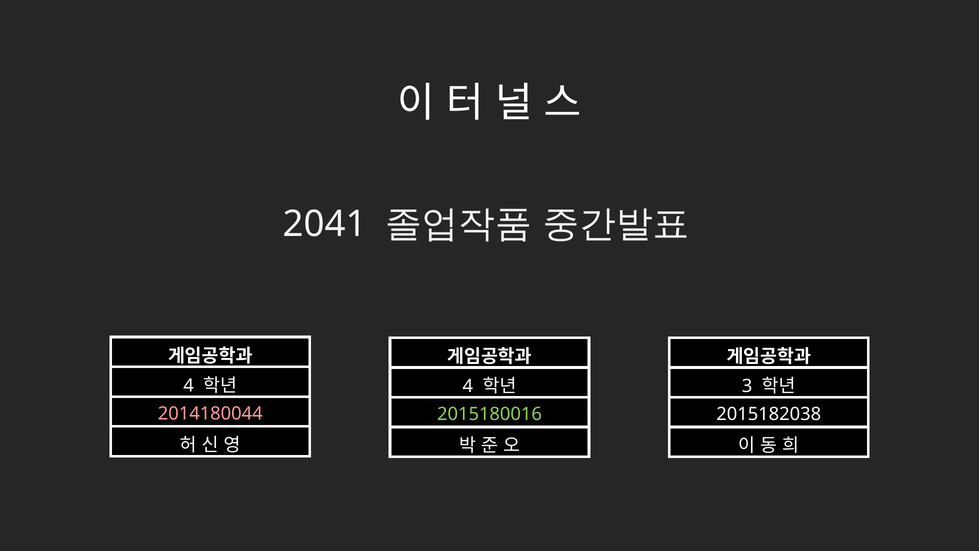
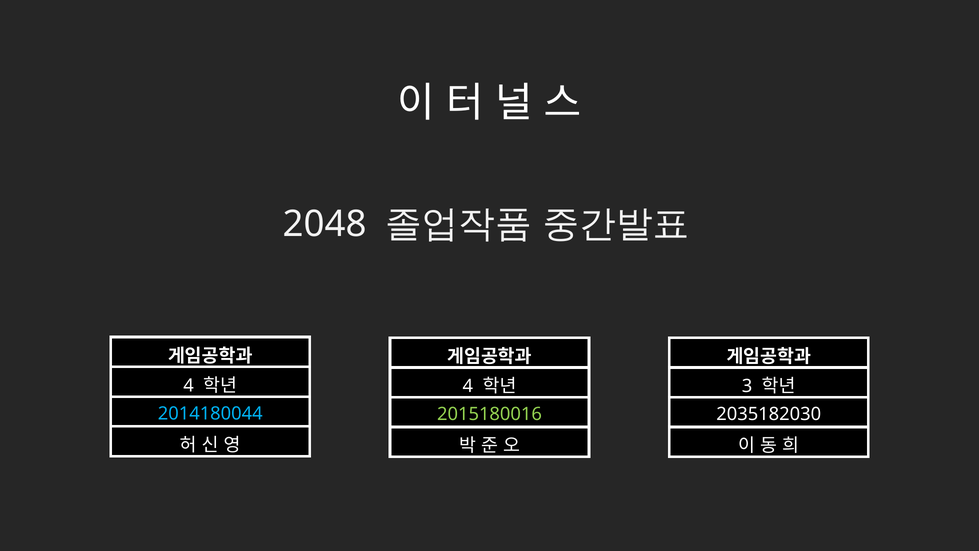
2041: 2041 -> 2048 (325, 224)
2014180044 colour: pink -> light blue (210, 414)
2015182038: 2015182038 -> 2035182030 (769, 414)
